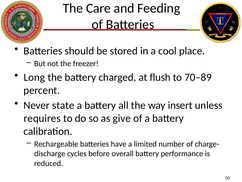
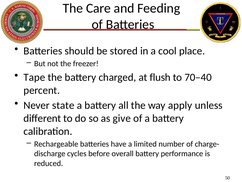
Long: Long -> Tape (34, 77)
70–89: 70–89 -> 70–40 (198, 77)
insert: insert -> apply (180, 105)
requires: requires -> different (42, 118)
